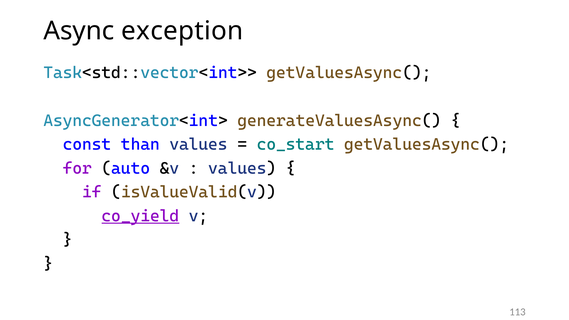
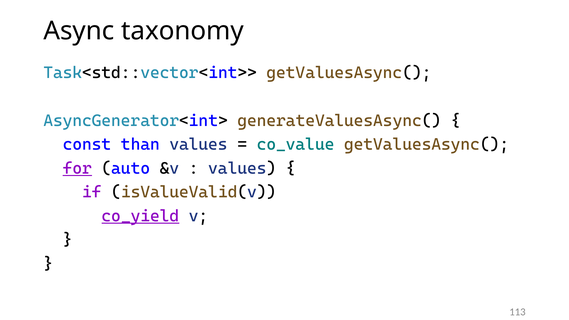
exception: exception -> taxonomy (182, 31)
co_start: co_start -> co_value (296, 144)
for underline: none -> present (77, 168)
